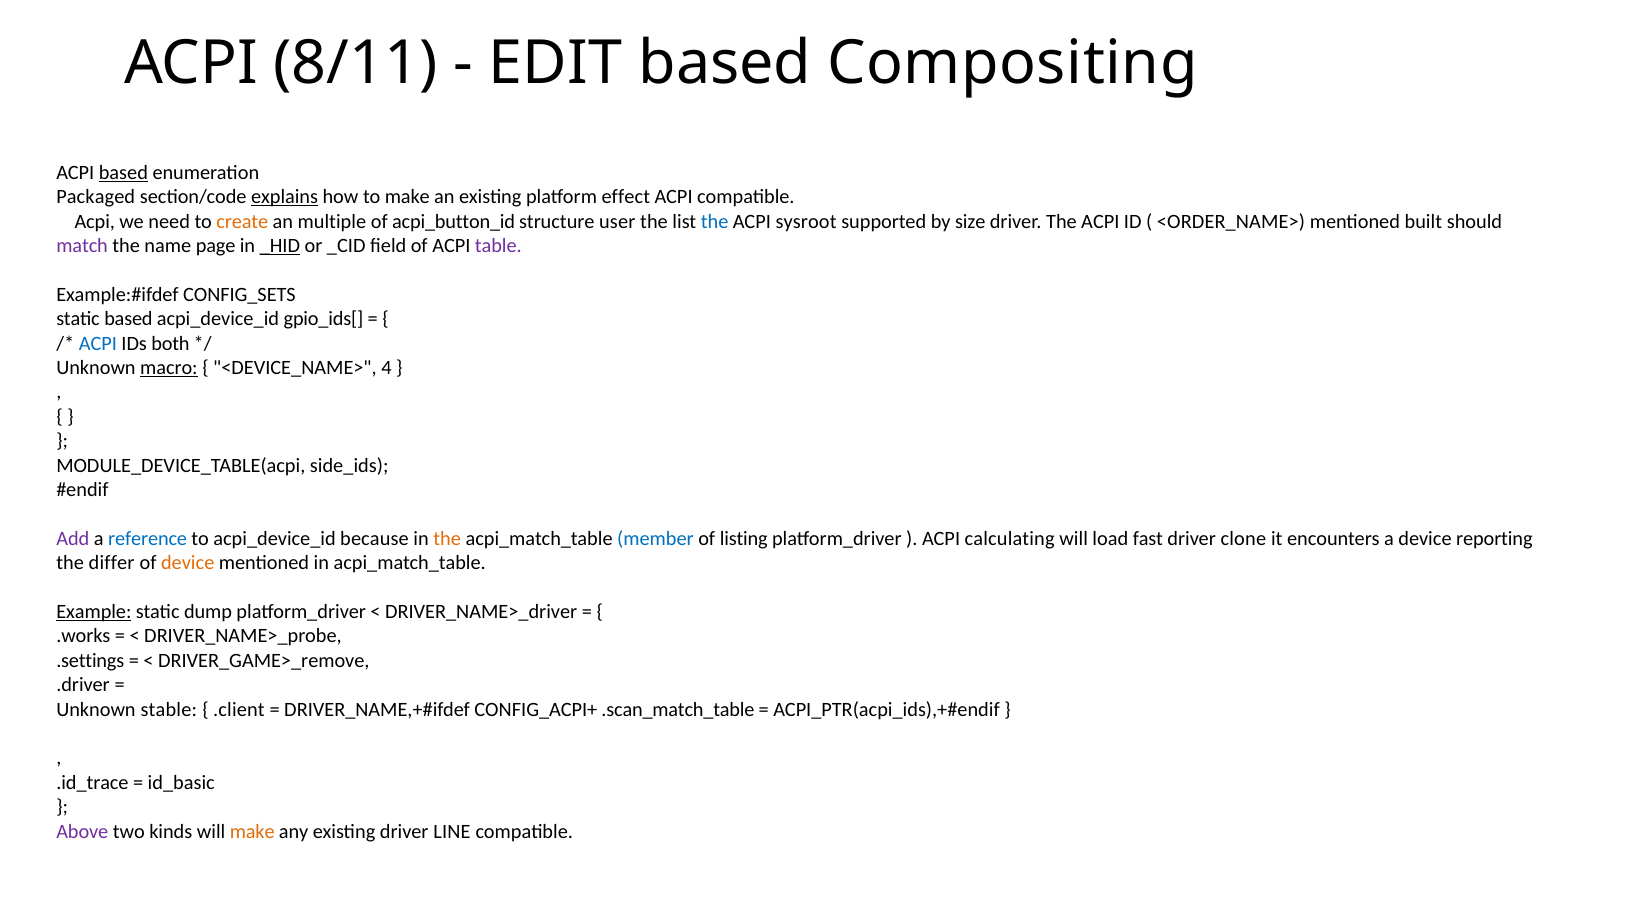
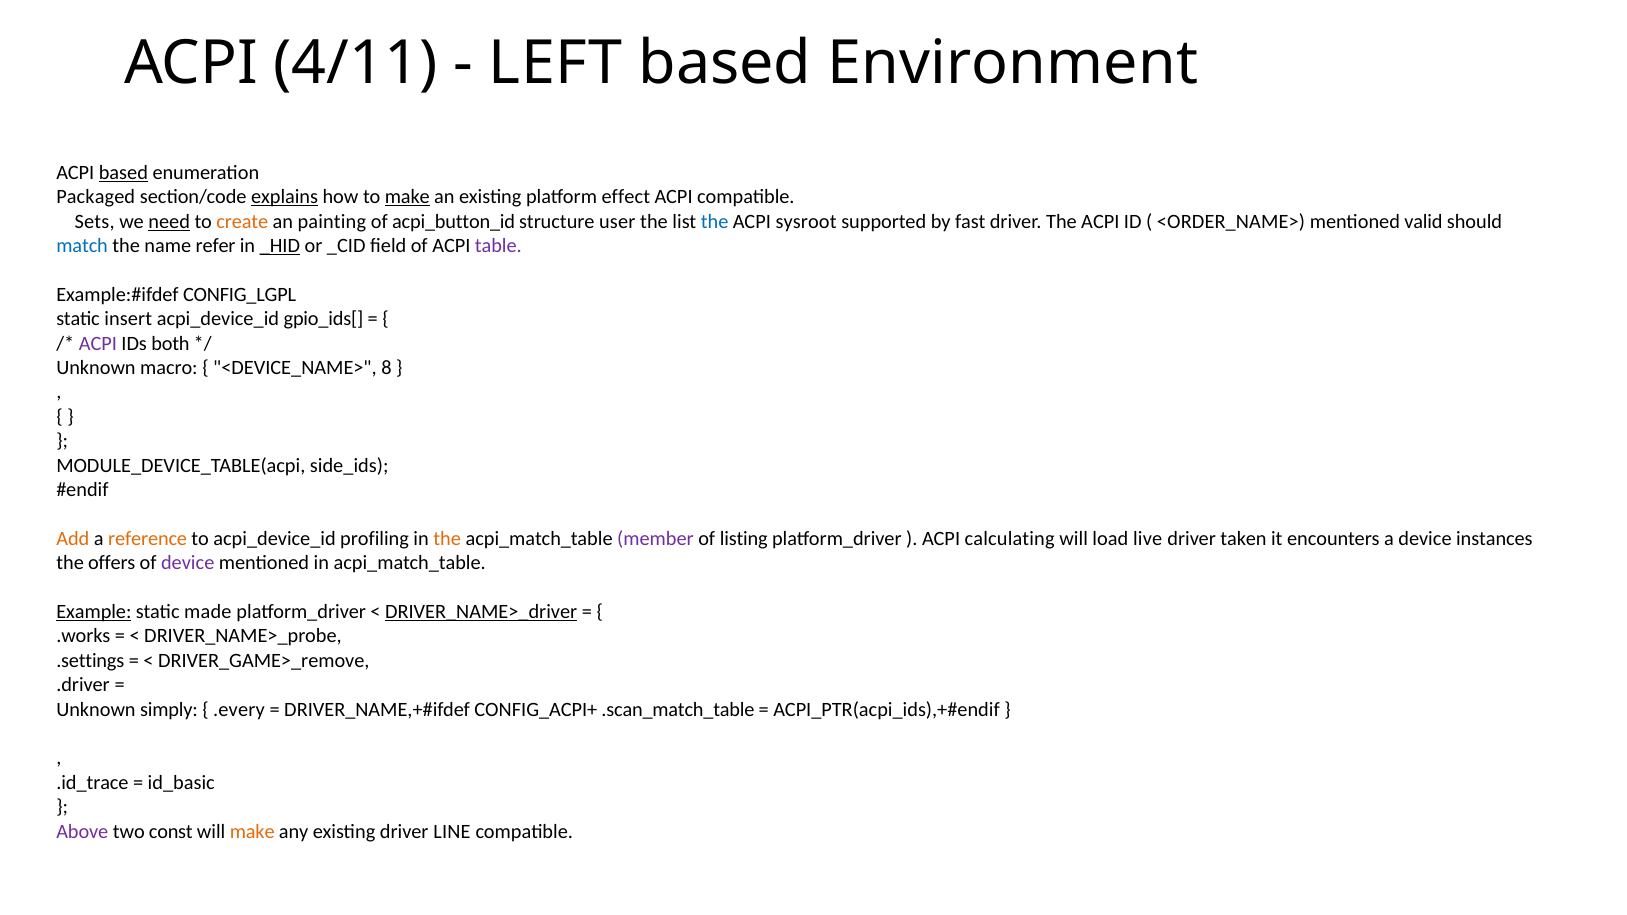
8/11: 8/11 -> 4/11 (356, 63)
EDIT: EDIT -> LEFT (555, 63)
Compositing: Compositing -> Environment (1013, 63)
make underline: none -> present (407, 197)
Acpi: Acpi -> Sets (95, 221)
need underline: none -> present (169, 221)
multiple: multiple -> painting (332, 221)
size: size -> fast (970, 221)
built: built -> valid (1424, 221)
match colour: purple -> blue (82, 246)
page: page -> refer (216, 246)
CONFIG_SETS: CONFIG_SETS -> CONFIG_LGPL (240, 295)
static based: based -> insert (128, 319)
ACPI colour: blue -> purple (98, 343)
macro underline: present -> none (169, 368)
4: 4 -> 8 (386, 368)
Add colour: purple -> orange (73, 539)
reference colour: blue -> orange (148, 539)
because: because -> profiling (375, 539)
member colour: blue -> purple (655, 539)
fast: fast -> live (1148, 539)
clone: clone -> taken (1244, 539)
reporting: reporting -> instances (1494, 539)
differ: differ -> offers (112, 563)
device colour: orange -> purple (188, 563)
dump: dump -> made (208, 612)
DRIVER_NAME>_driver underline: none -> present (481, 612)
stable: stable -> simply (169, 710)
.client: .client -> .every (239, 710)
kinds: kinds -> const (171, 832)
